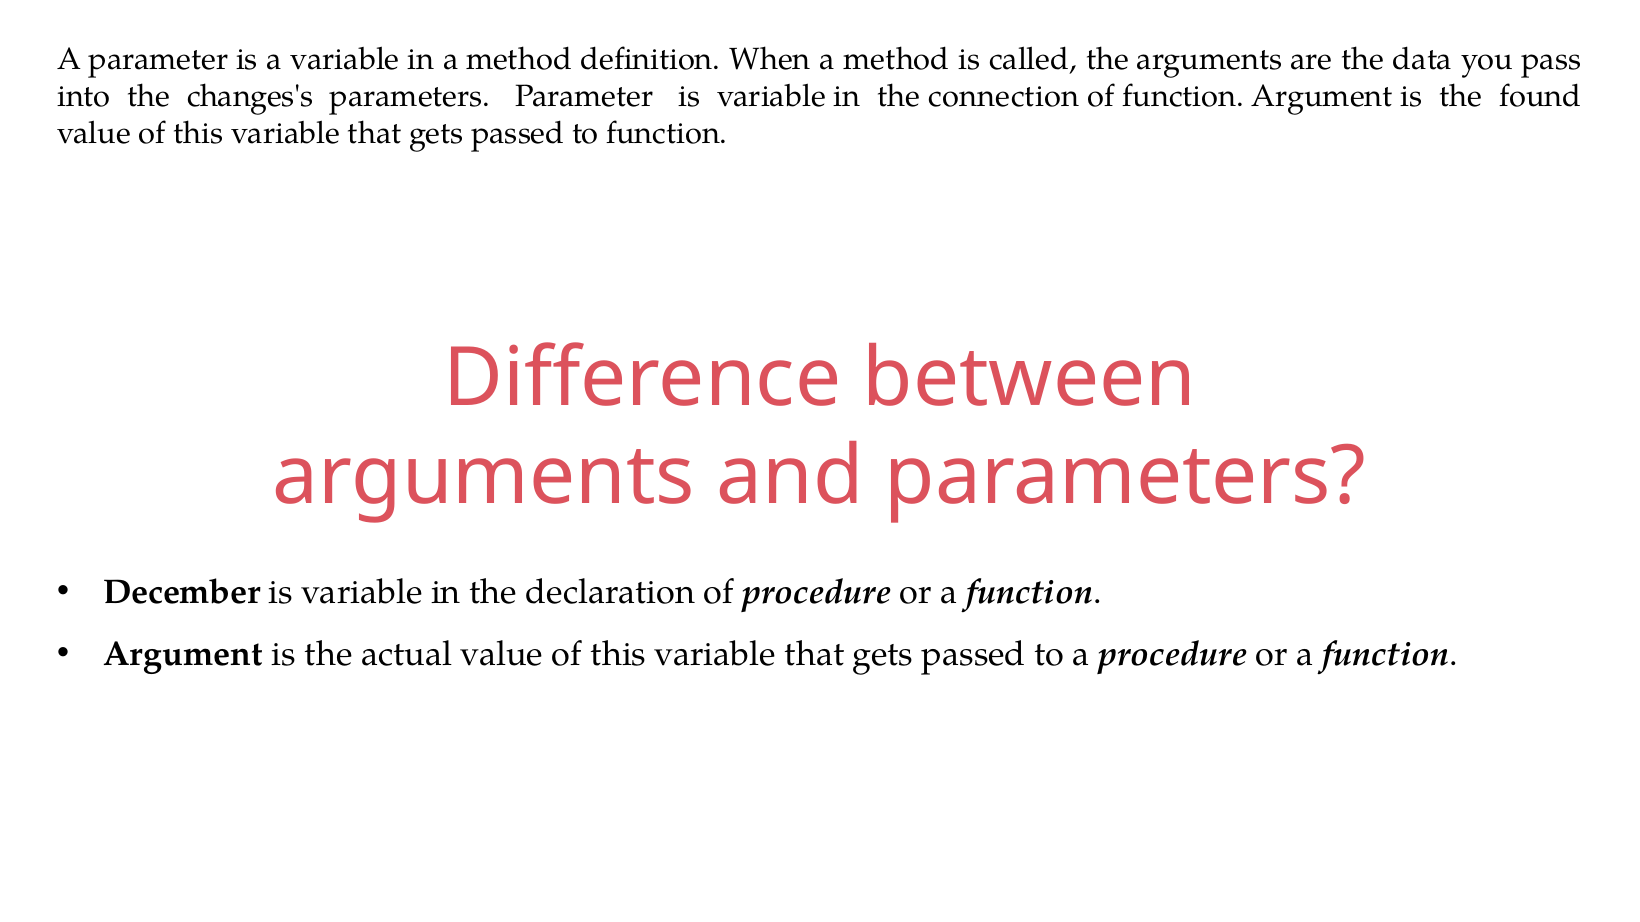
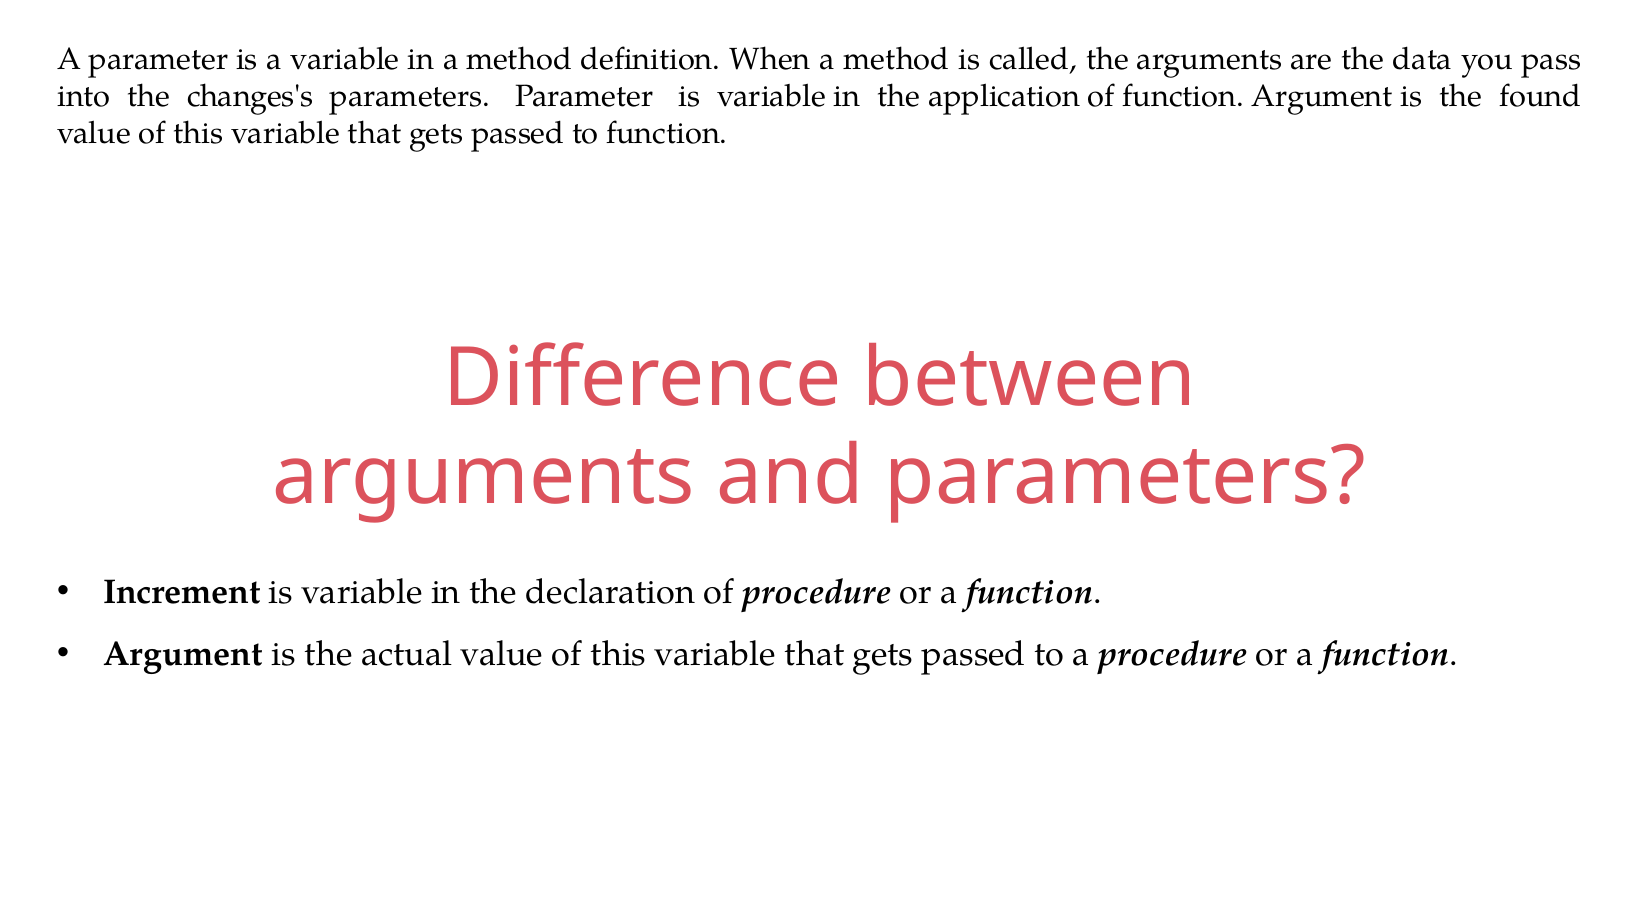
connection: connection -> application (1004, 97)
December: December -> Increment (182, 593)
